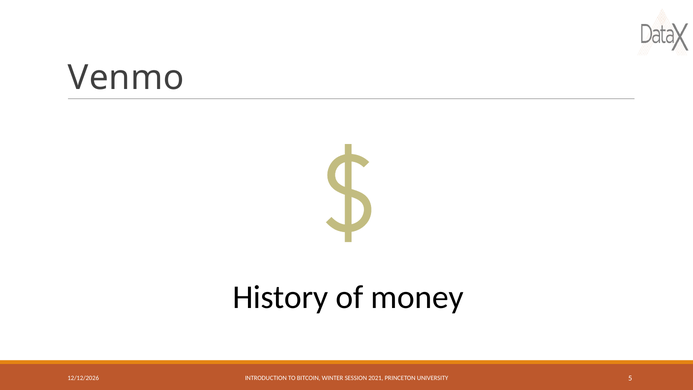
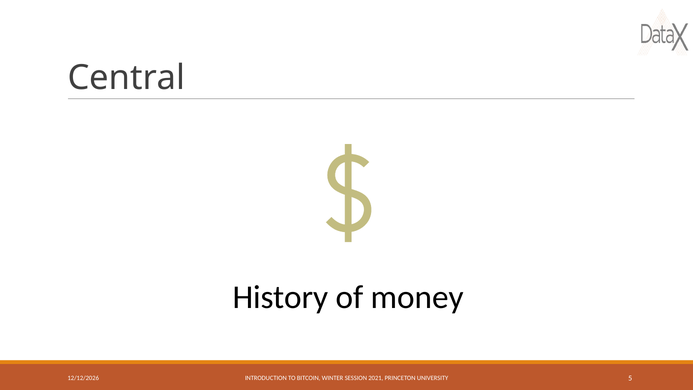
Venmo: Venmo -> Central (126, 78)
